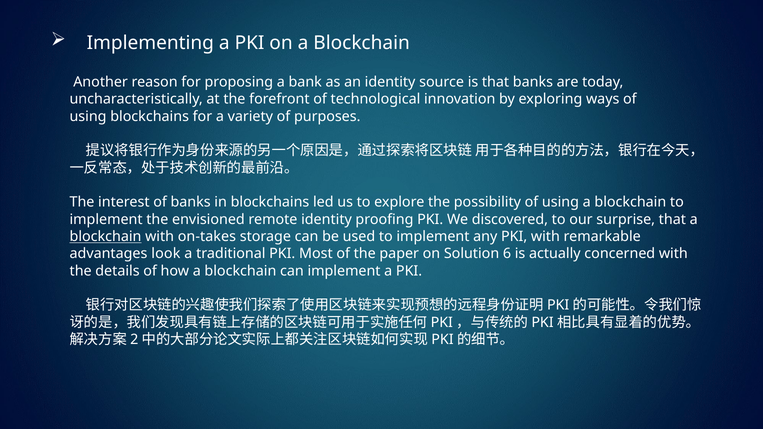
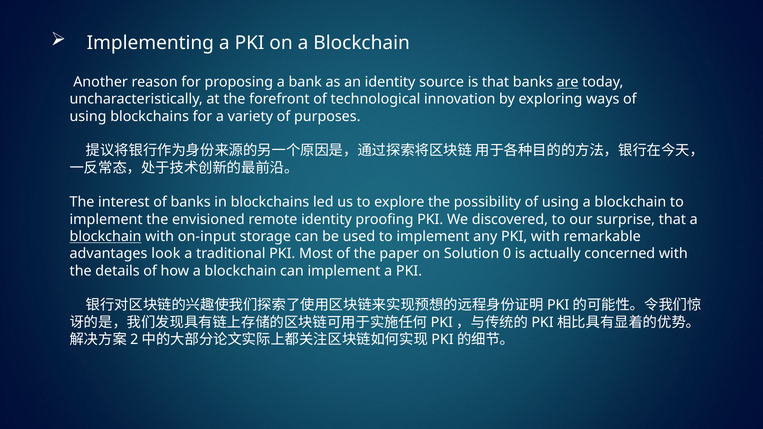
are underline: none -> present (568, 82)
on-takes: on-takes -> on-input (207, 237)
6: 6 -> 0 (507, 254)
